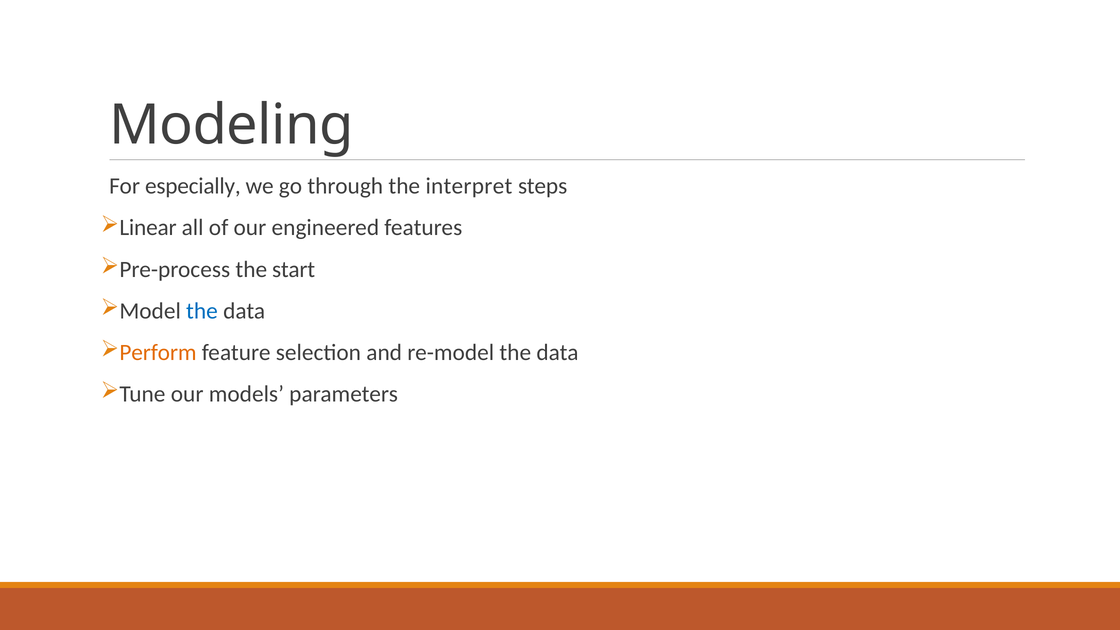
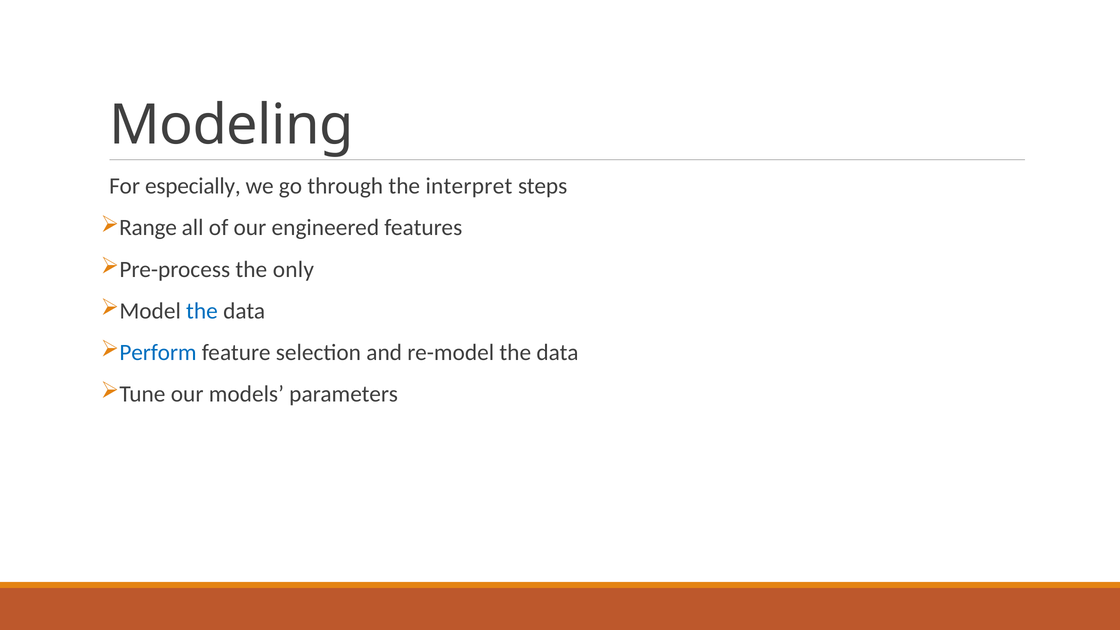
Linear: Linear -> Range (148, 228)
start: start -> only (293, 269)
Perform colour: orange -> blue (158, 352)
